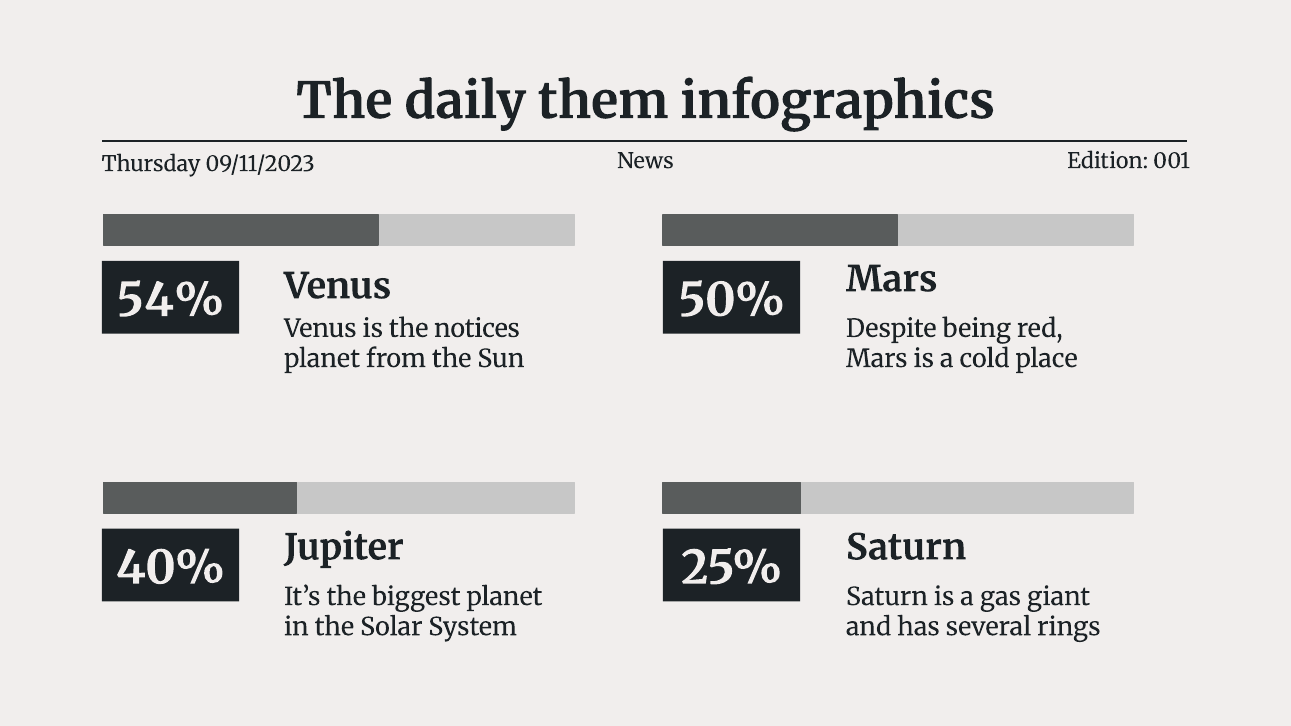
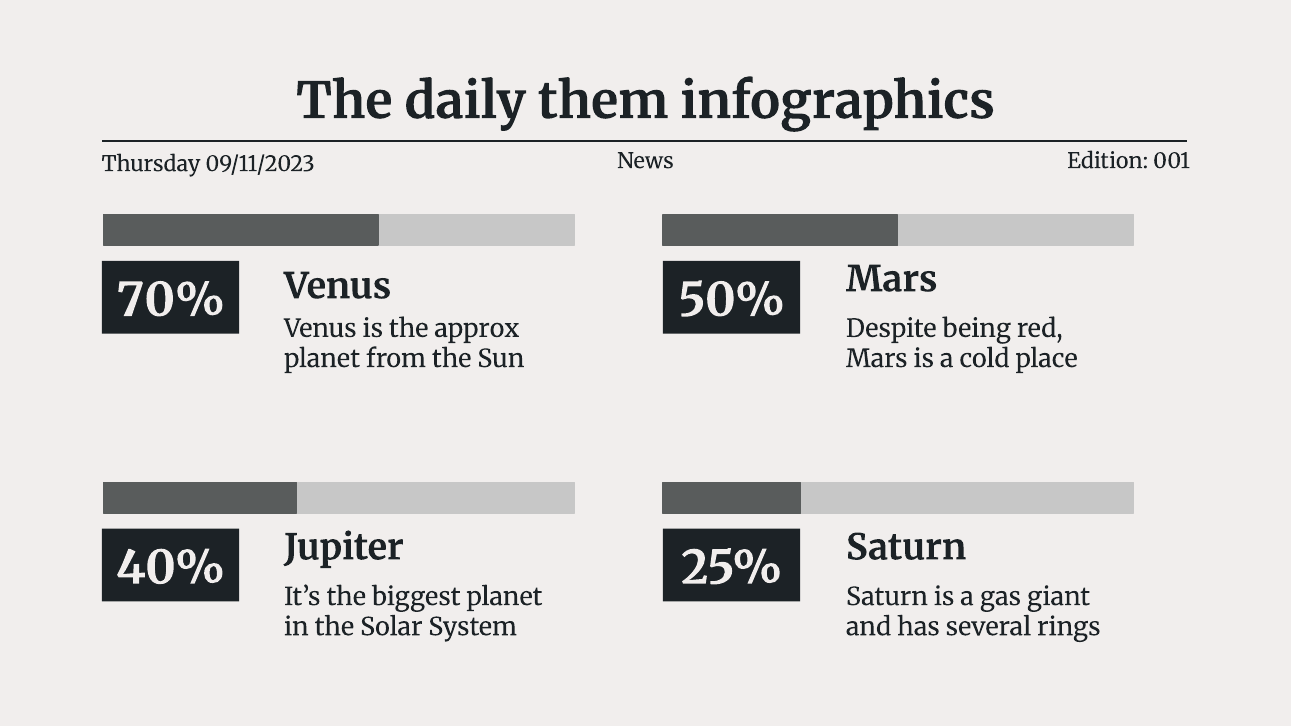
54%: 54% -> 70% (170, 301)
notices: notices -> approx (477, 329)
